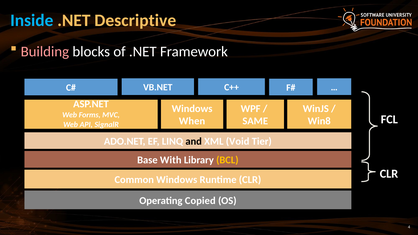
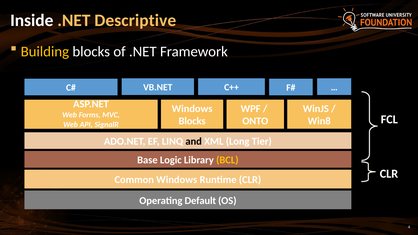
Inside colour: light blue -> white (32, 20)
Building colour: pink -> yellow (45, 52)
When: When -> Blocks (192, 121)
SAME: SAME -> ONTO (255, 121)
Void: Void -> Long (238, 141)
With: With -> Logic (171, 160)
Copied: Copied -> Default (200, 201)
